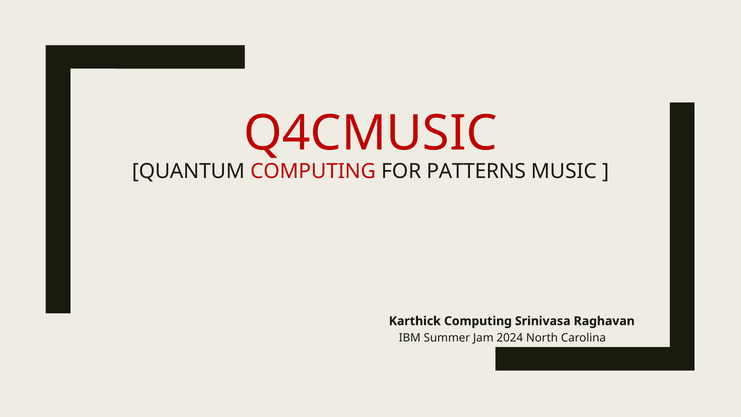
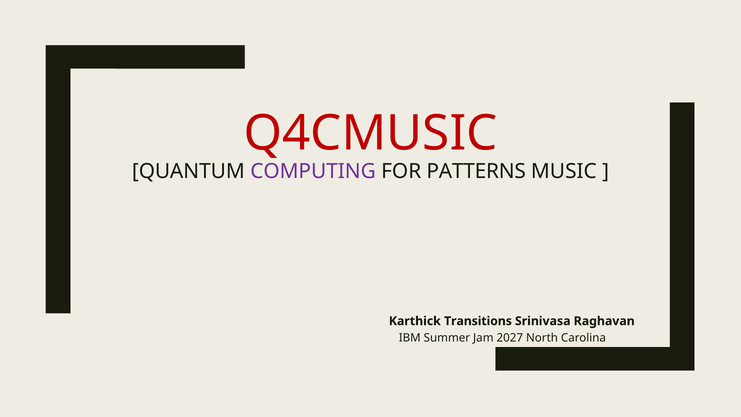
COMPUTING colour: red -> purple (313, 171)
Karthick Computing: Computing -> Transitions (478, 321)
2024: 2024 -> 2027 (510, 338)
